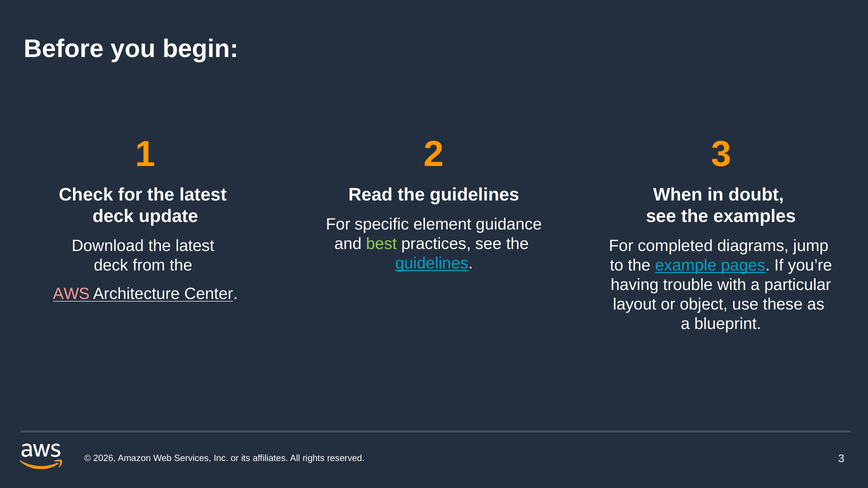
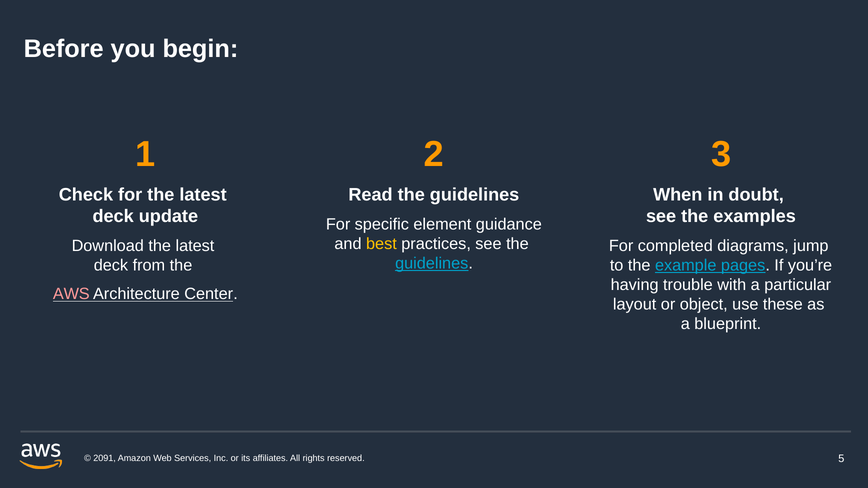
best colour: light green -> yellow (381, 244)
2026: 2026 -> 2091 (105, 459)
reserved 3: 3 -> 5 (841, 459)
